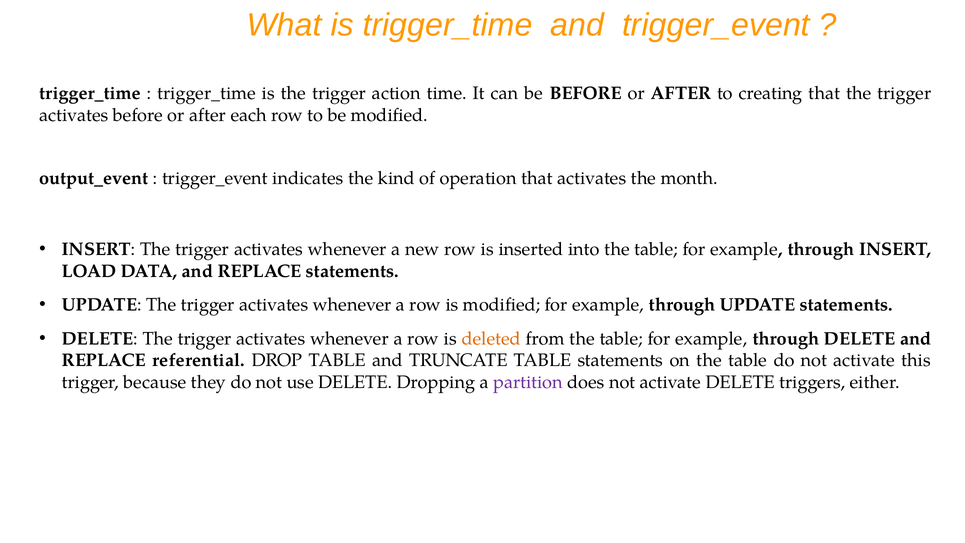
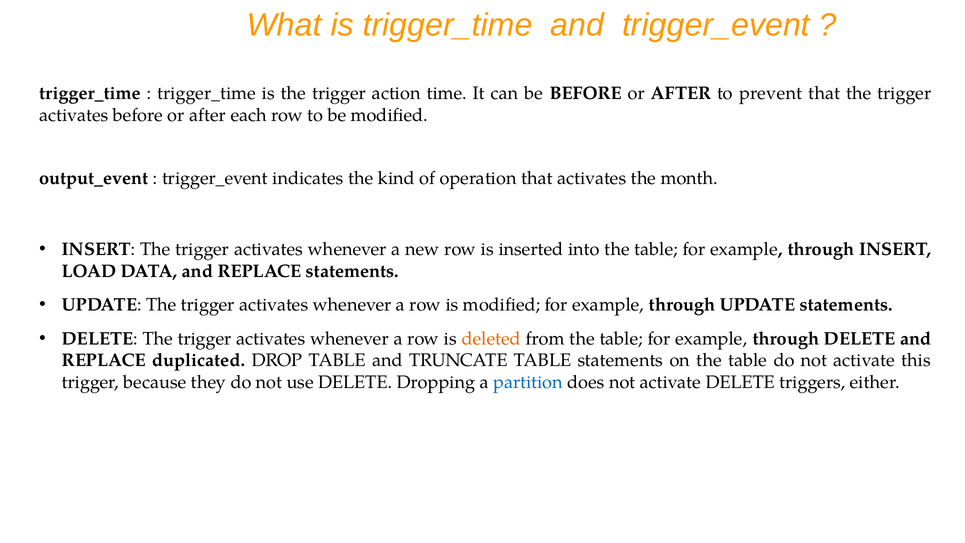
creating: creating -> prevent (771, 93)
referential: referential -> duplicated (199, 360)
partition colour: purple -> blue (528, 382)
